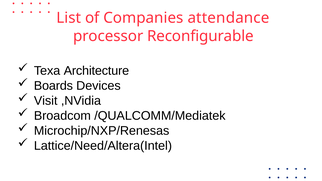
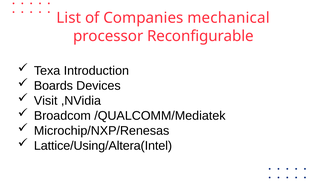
attendance: attendance -> mechanical (229, 18)
Architecture: Architecture -> Introduction (96, 71)
Lattice/Need/Altera(Intel: Lattice/Need/Altera(Intel -> Lattice/Using/Altera(Intel (103, 146)
